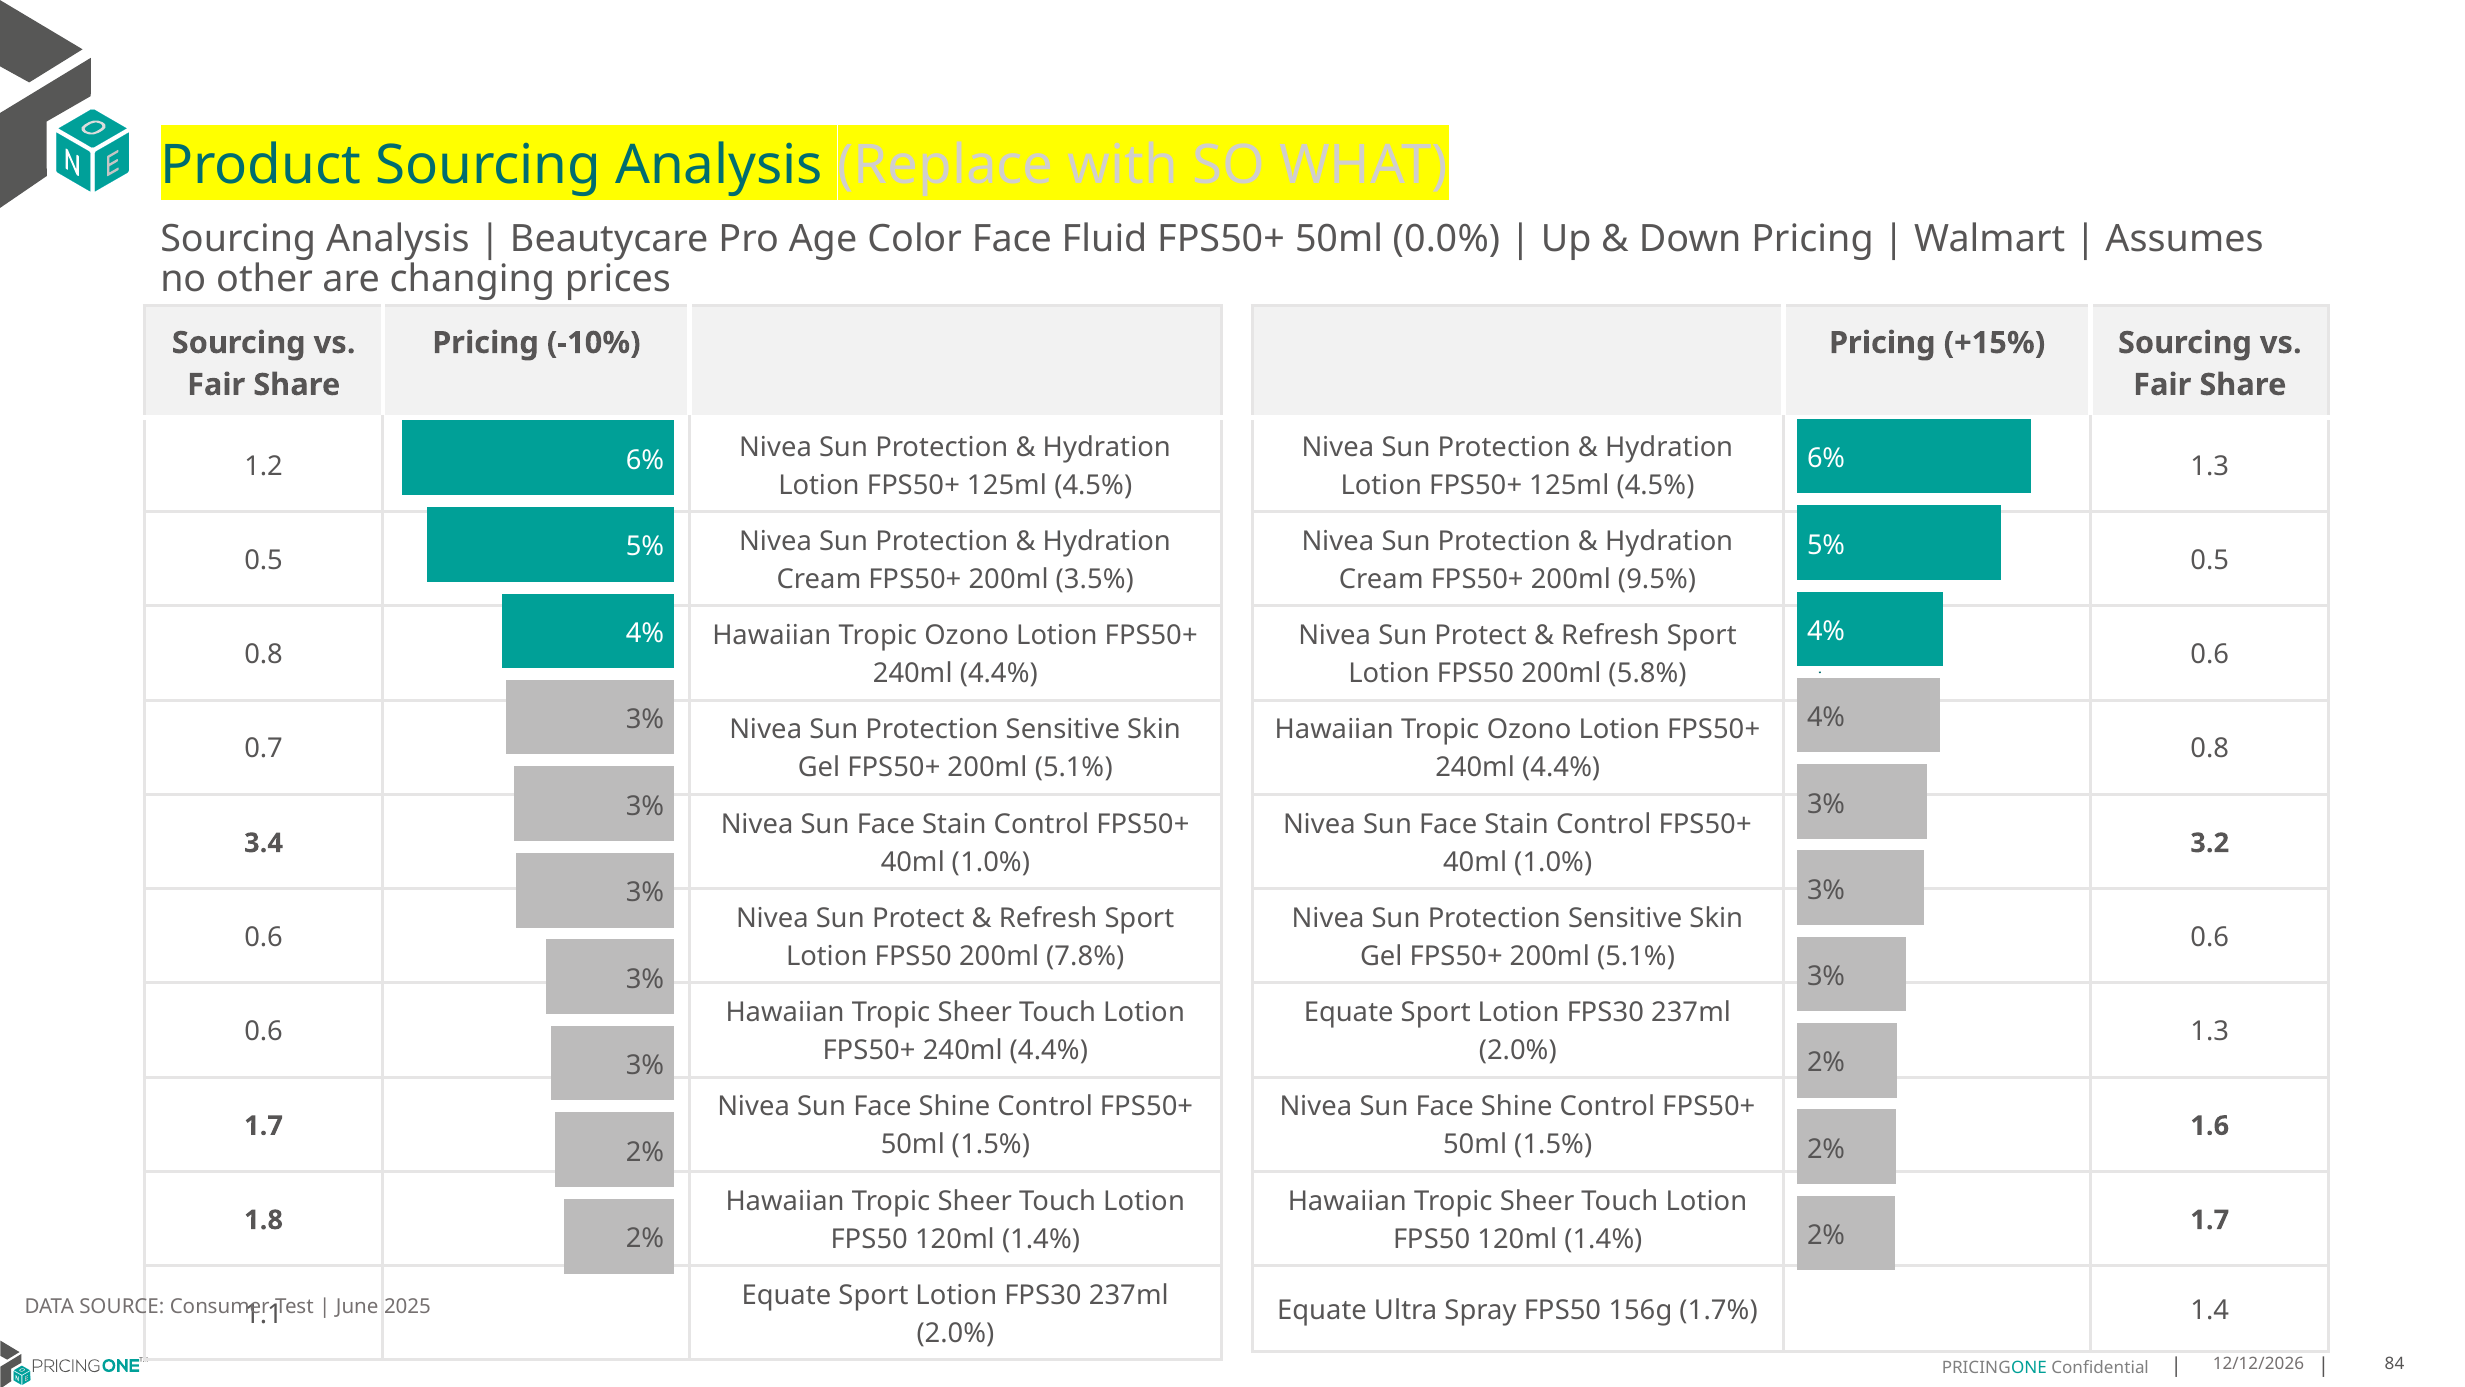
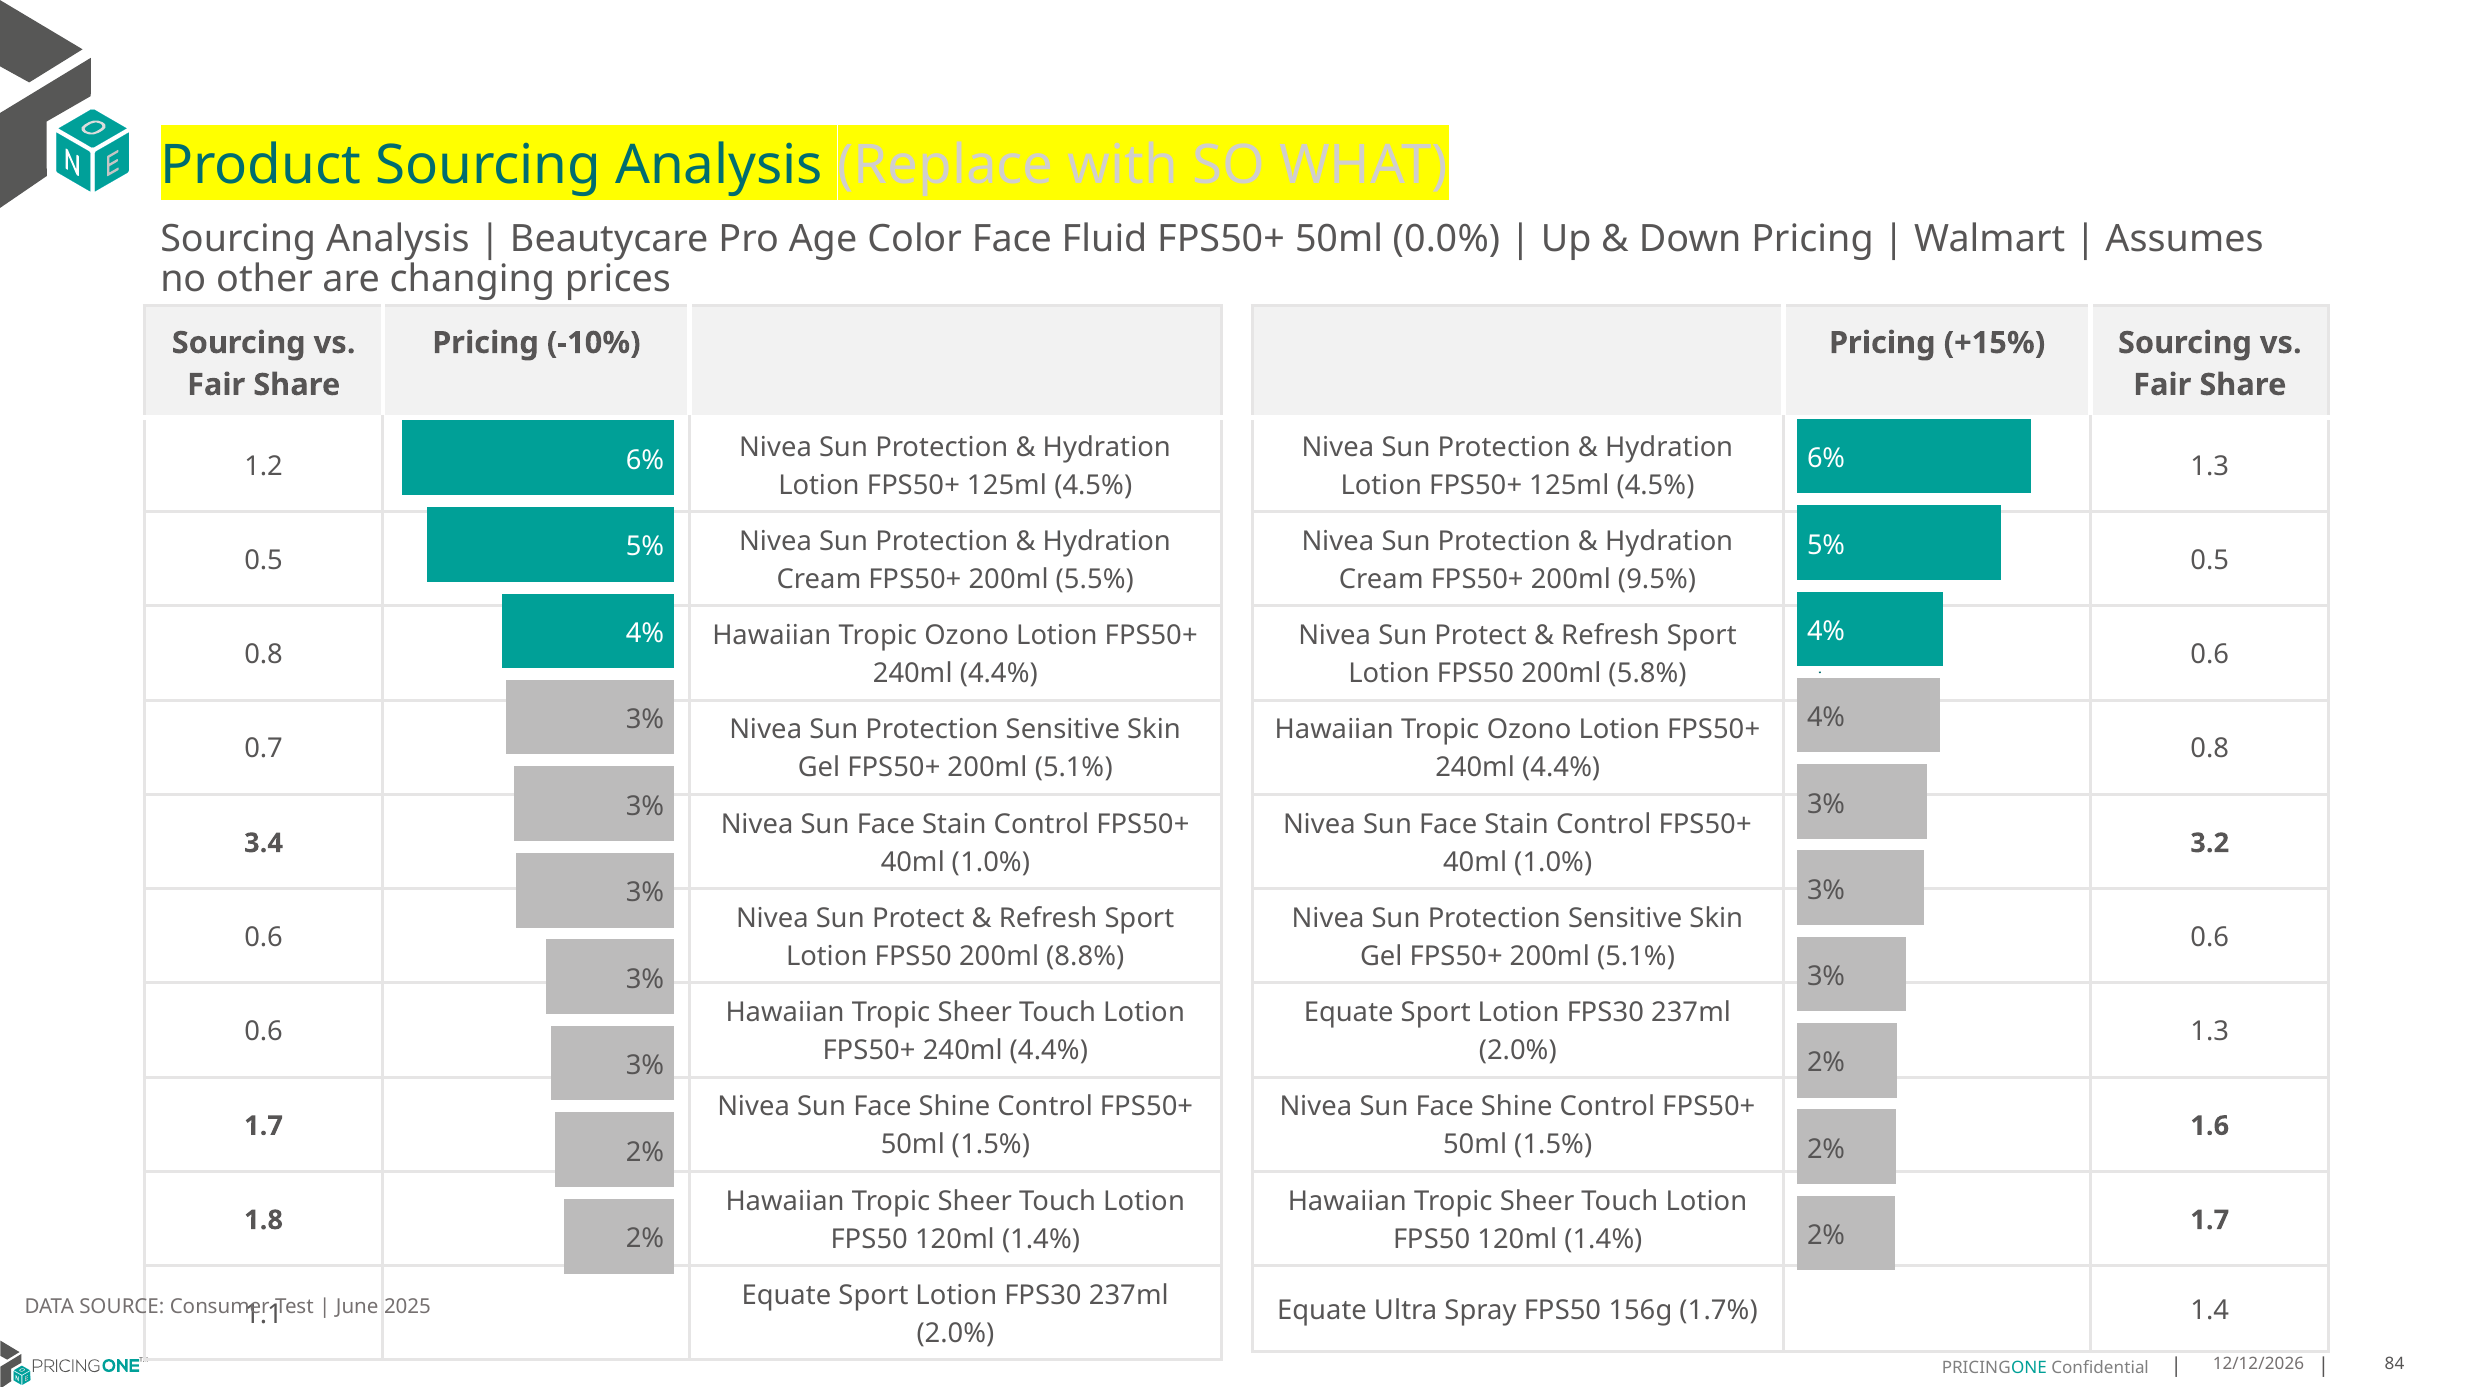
3.5%: 3.5% -> 5.5% (1095, 579)
7.8%: 7.8% -> 8.8% (1085, 956)
